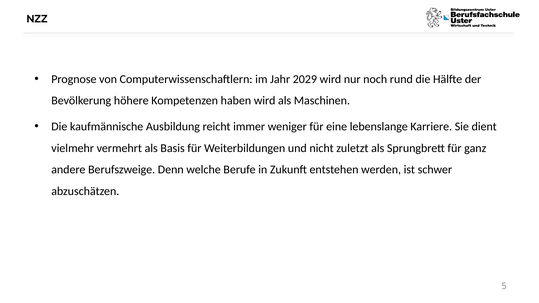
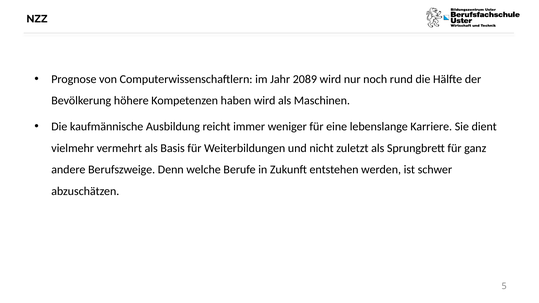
2029: 2029 -> 2089 (305, 79)
